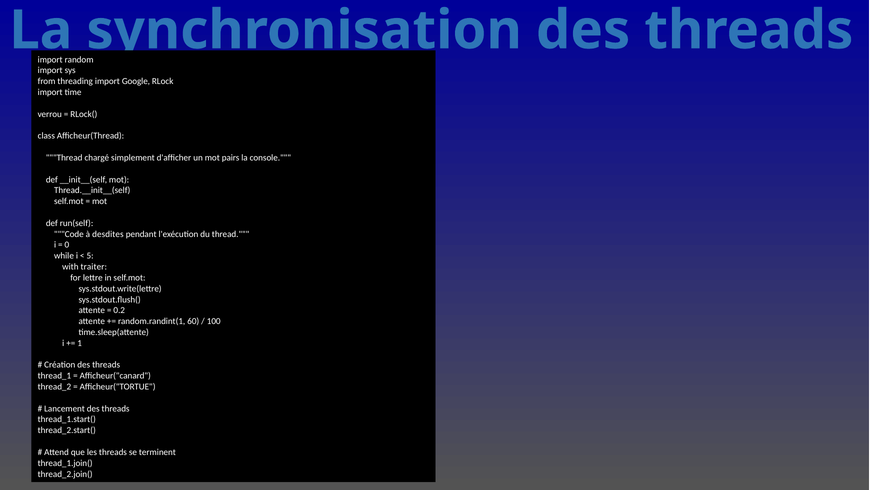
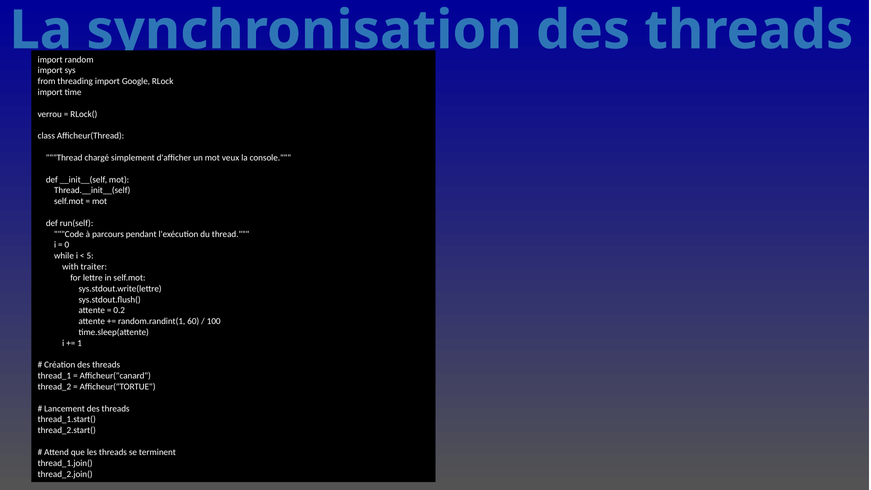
pairs: pairs -> veux (231, 158)
desdites: desdites -> parcours (108, 234)
